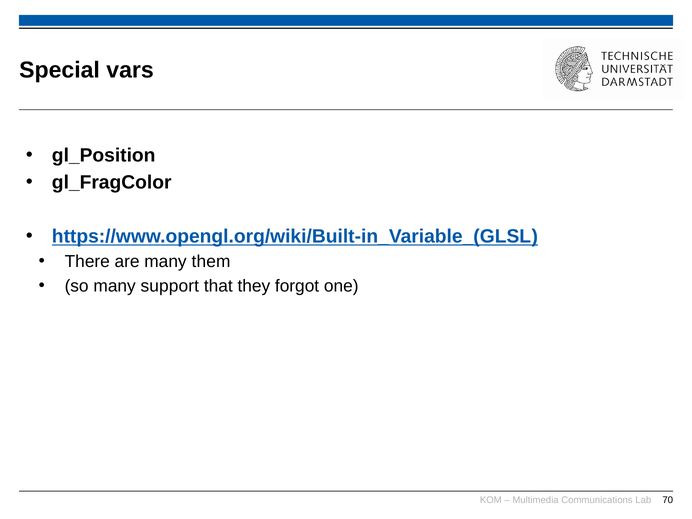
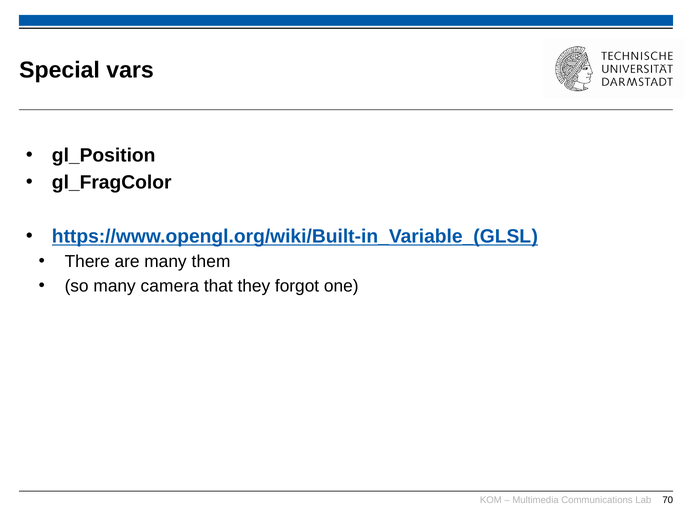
support: support -> camera (170, 286)
